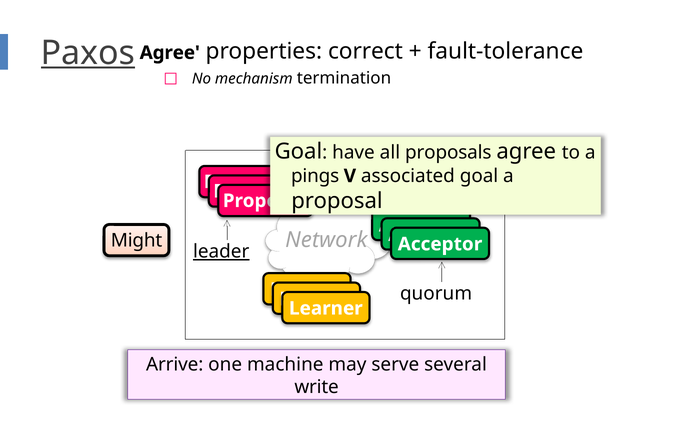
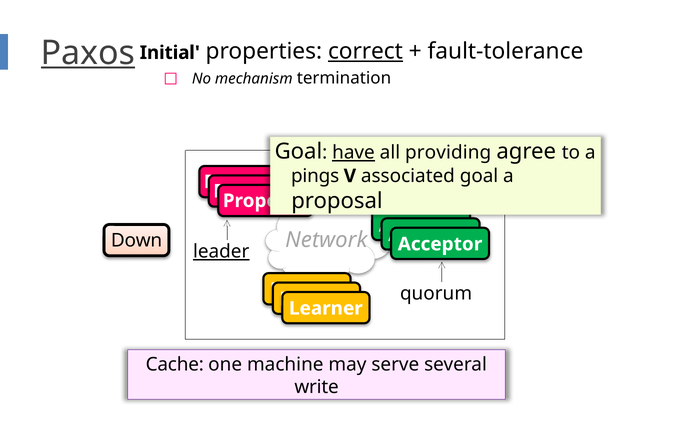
Agree: Agree -> Initial (170, 53)
correct underline: none -> present (365, 52)
have underline: none -> present (353, 153)
proposals: proposals -> providing (448, 153)
Might: Might -> Down (137, 241)
Arrive: Arrive -> Cache (175, 365)
